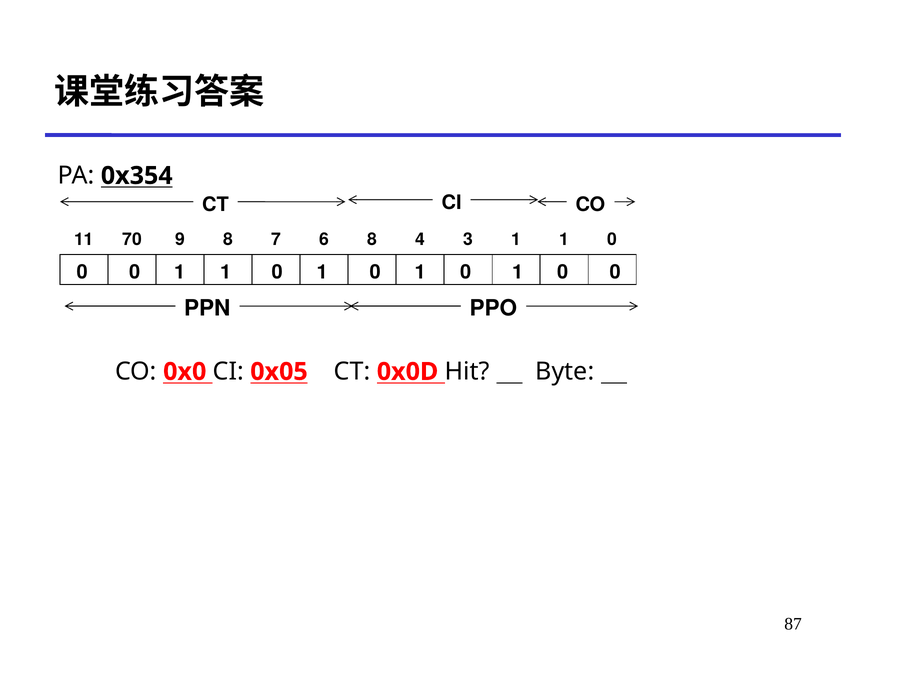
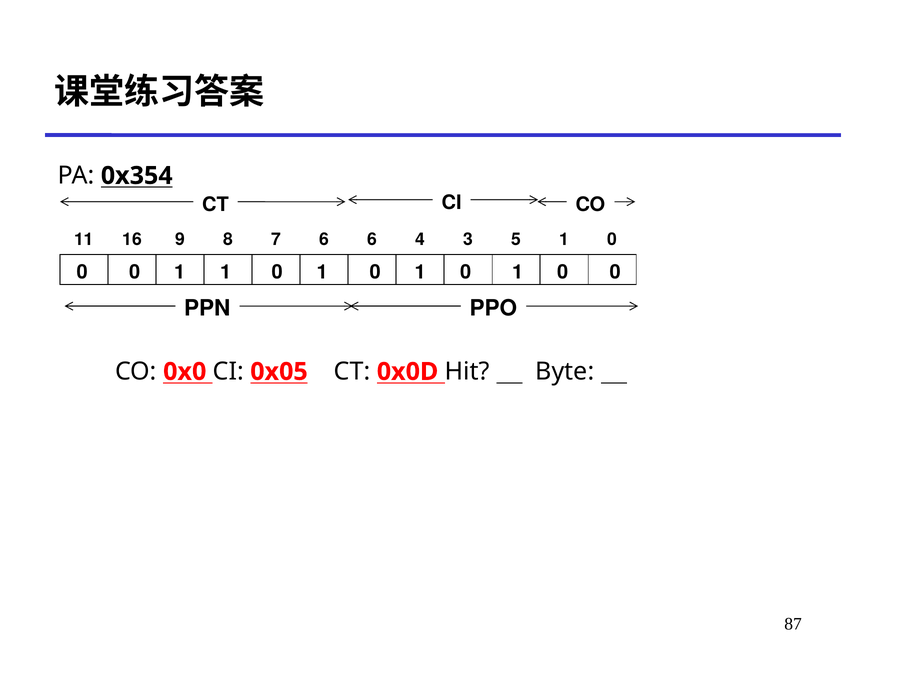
70: 70 -> 16 (132, 240)
6 8: 8 -> 6 (372, 240)
3 1: 1 -> 5 (516, 240)
